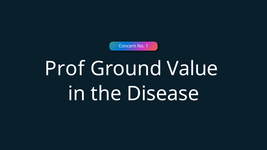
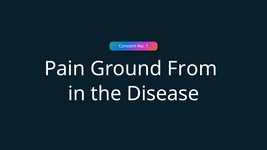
Prof: Prof -> Pain (65, 69)
Value: Value -> From (192, 69)
